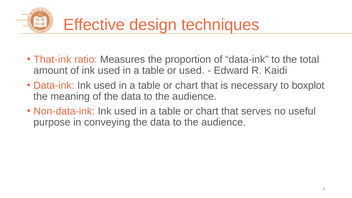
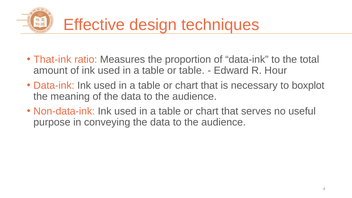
or used: used -> table (192, 71)
Kaidi: Kaidi -> Hour (276, 71)
